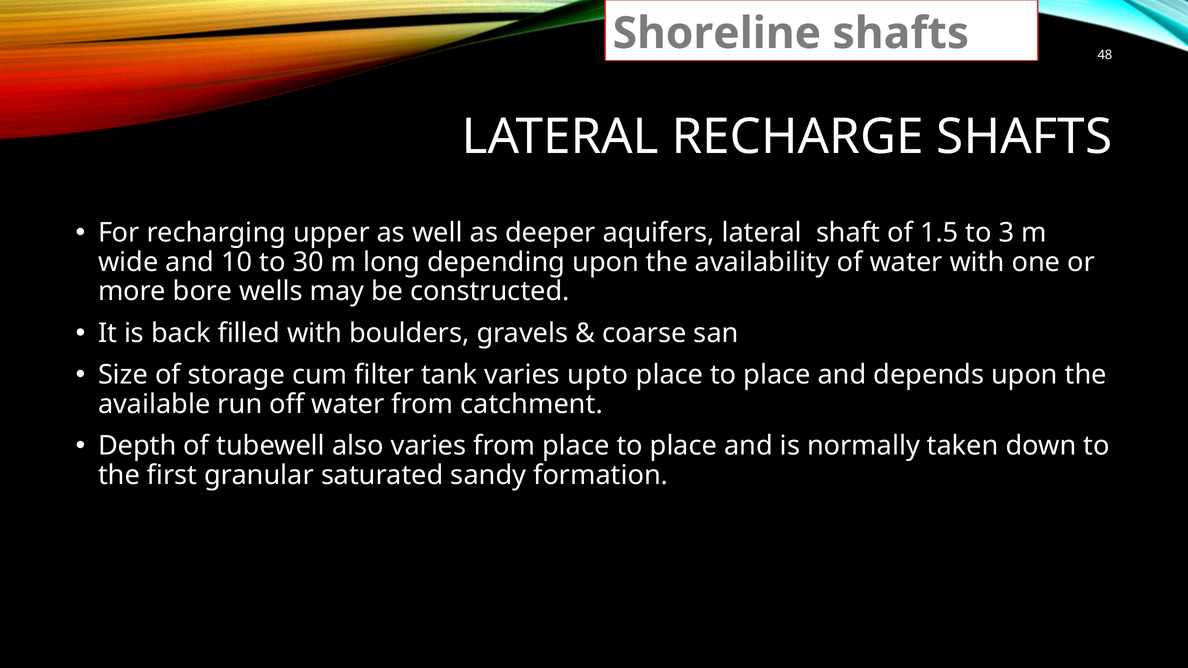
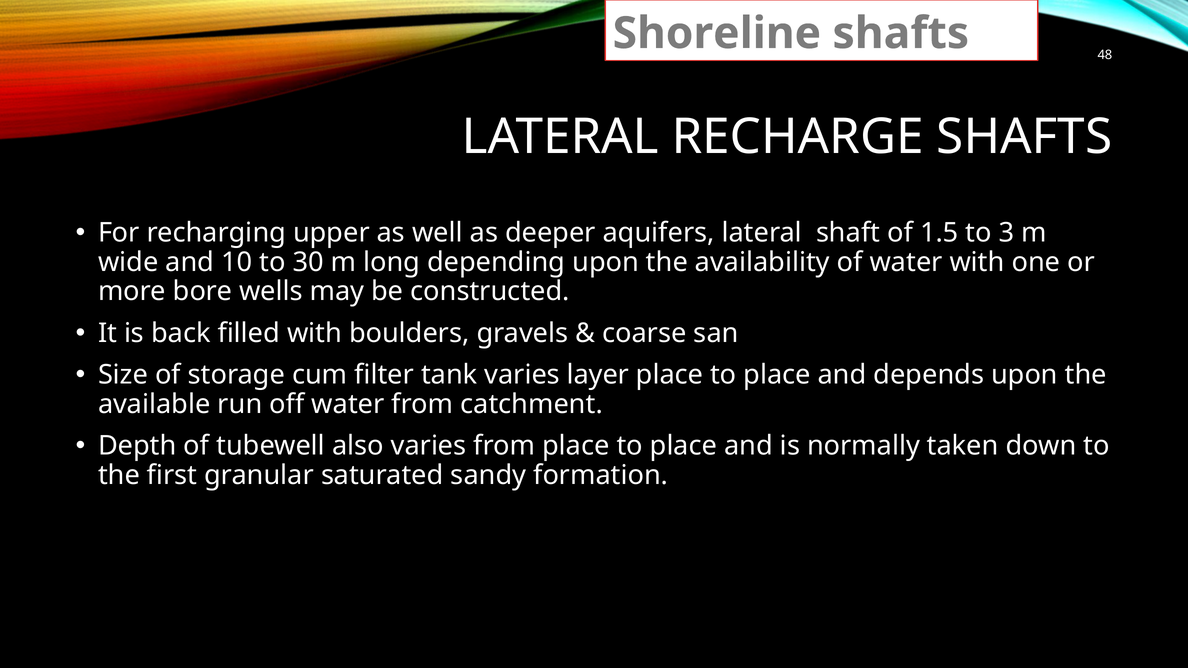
upto: upto -> layer (598, 375)
